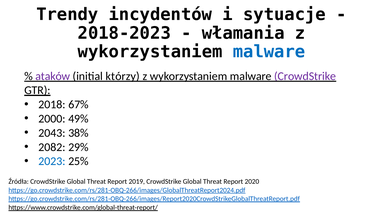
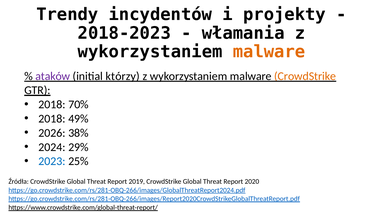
sytuacje: sytuacje -> projekty (284, 15)
malware colour: blue -> orange (269, 52)
CrowdStrike colour: purple -> orange (305, 76)
67%: 67% -> 70% (78, 105)
2000: 2000 -> 2018 (52, 119)
2043: 2043 -> 2026 (52, 133)
2082: 2082 -> 2024 (52, 147)
